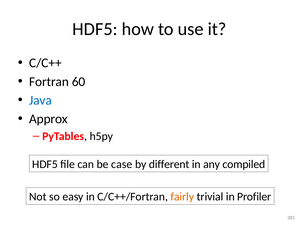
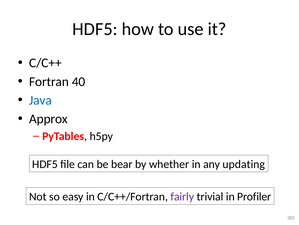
60: 60 -> 40 (79, 81)
case: case -> bear (122, 164)
different: different -> whether (169, 164)
compiled: compiled -> updating (244, 164)
fairly colour: orange -> purple (182, 196)
